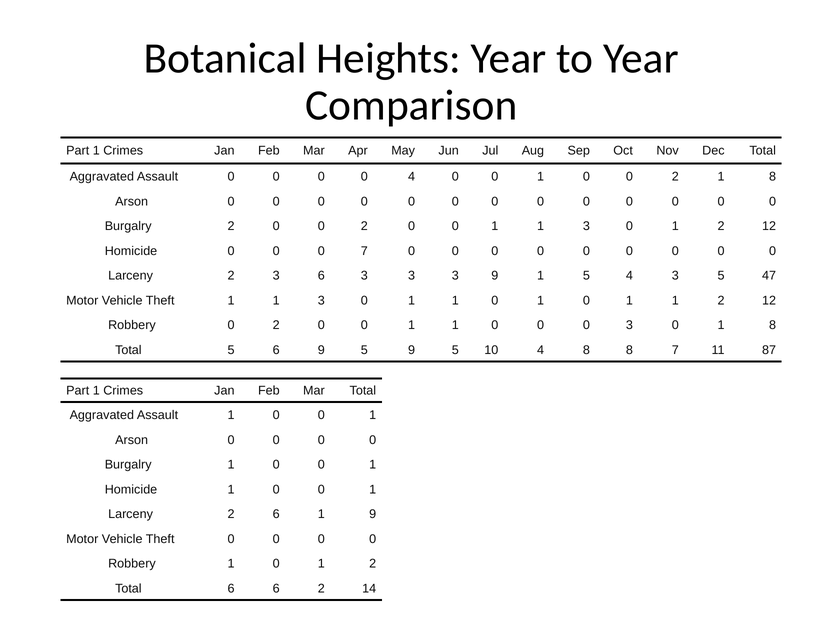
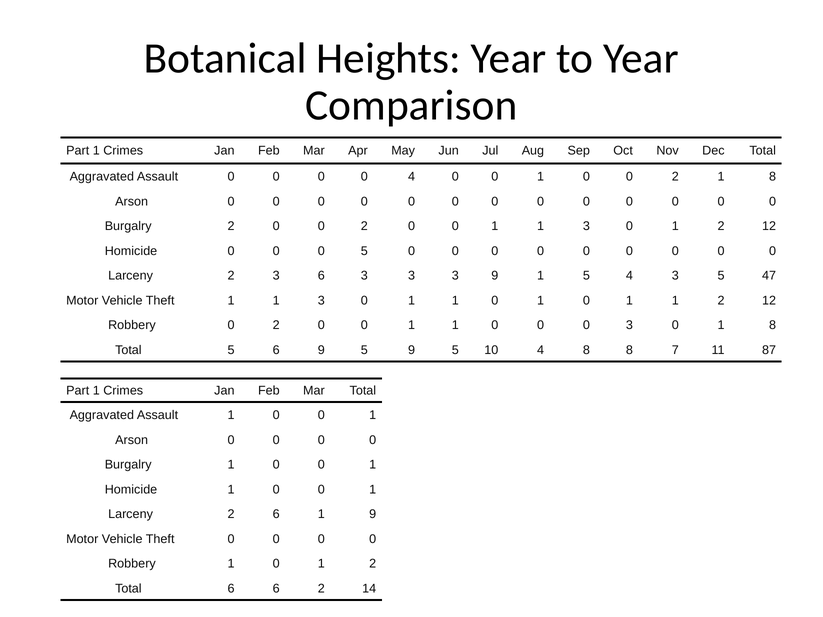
0 7: 7 -> 5 (364, 251)
